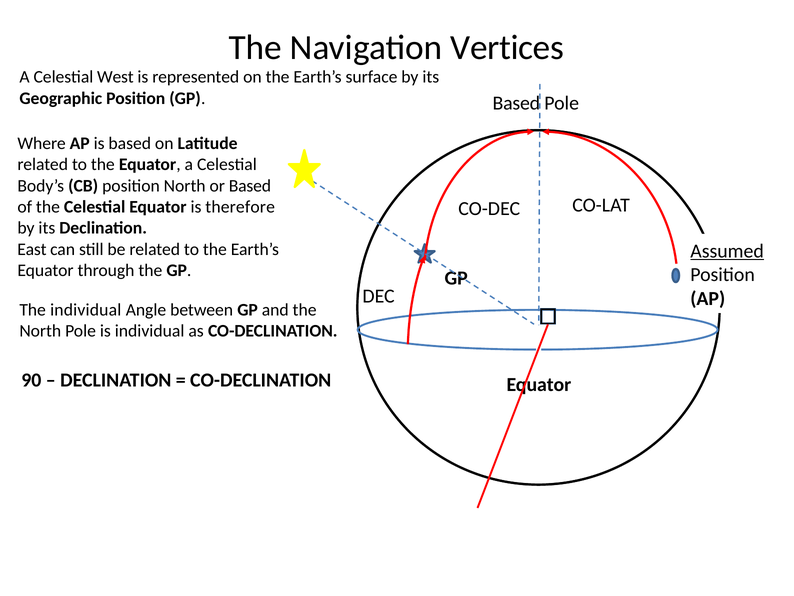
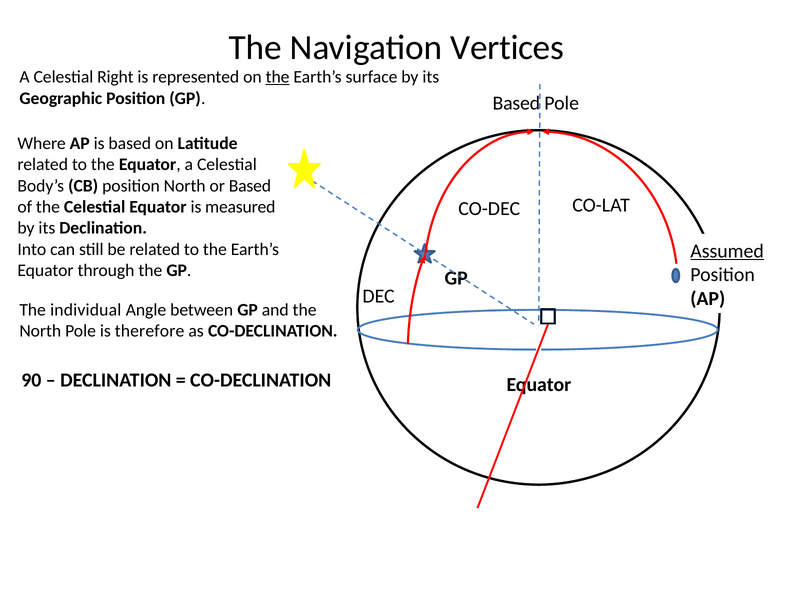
West: West -> Right (115, 77)
the underline: none -> present (278, 77)
therefore: therefore -> measured (240, 207)
East: East -> Into (32, 249)
is individual: individual -> therefore (150, 331)
